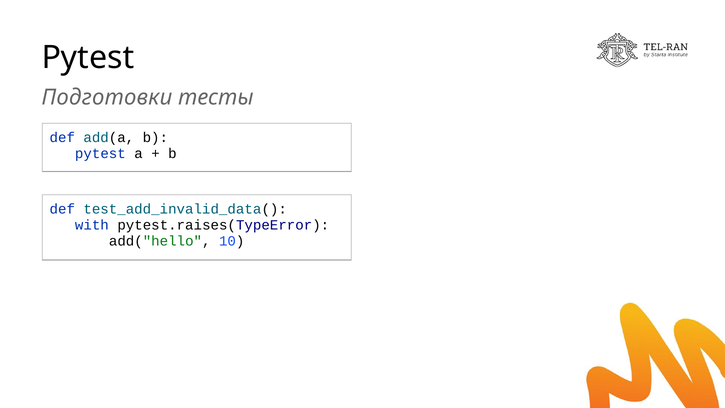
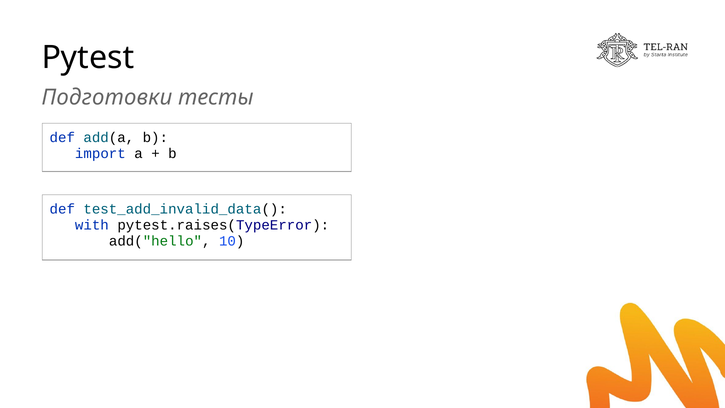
pytest: pytest -> import (100, 153)
